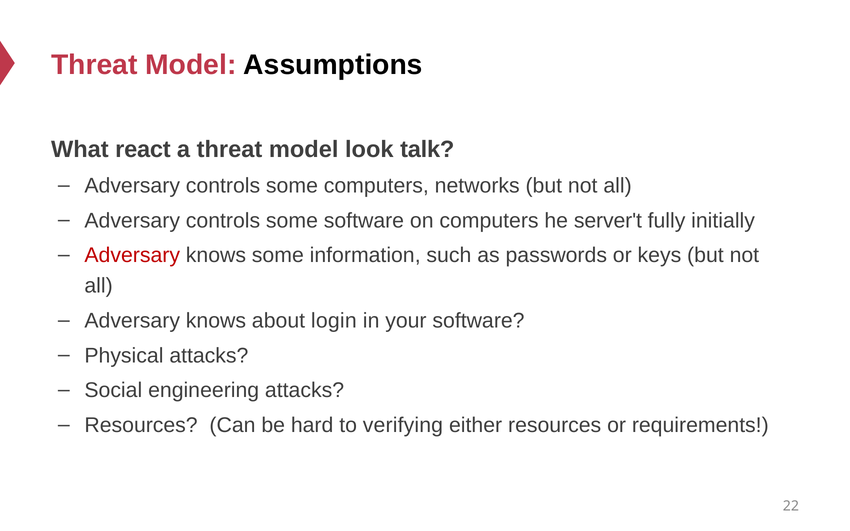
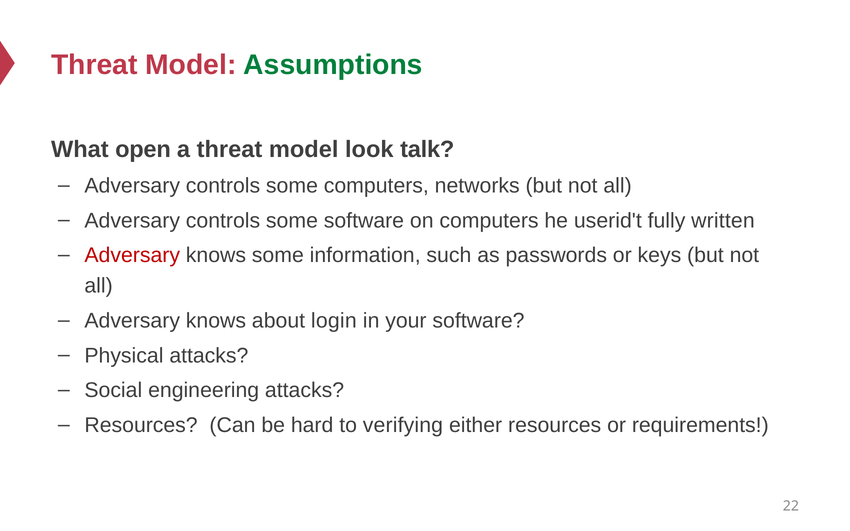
Assumptions colour: black -> green (333, 65)
react: react -> open (143, 150)
server't: server't -> userid't (608, 221)
initially: initially -> written (723, 221)
